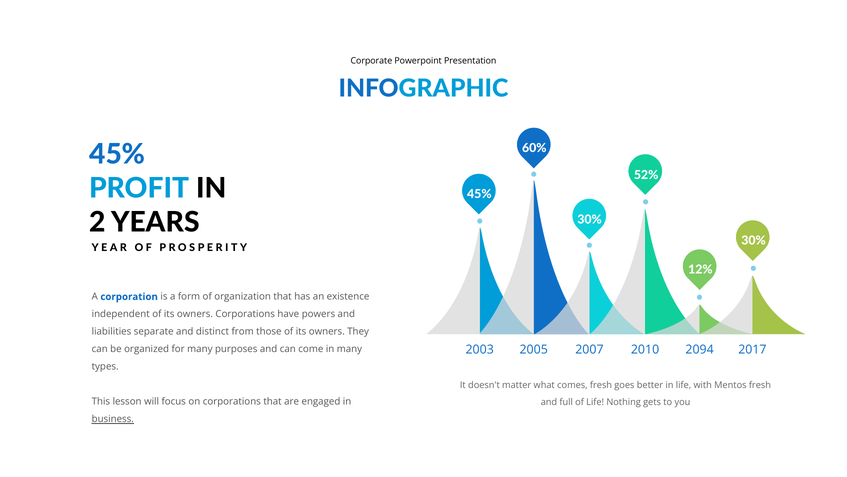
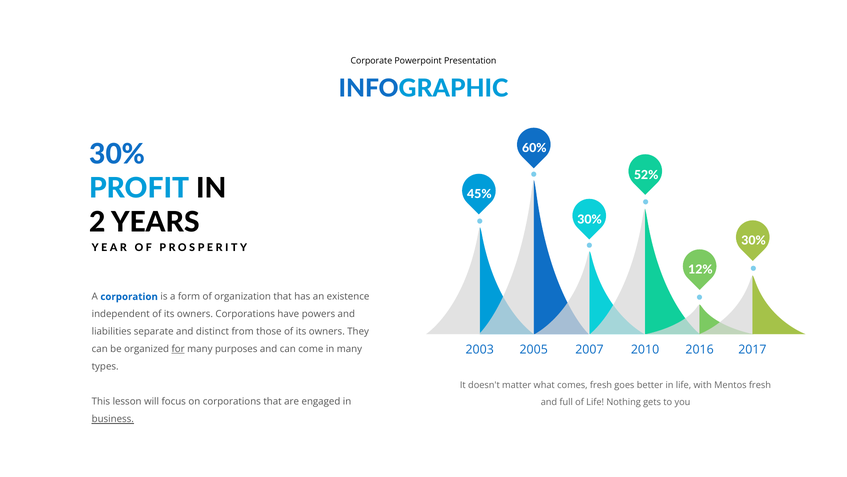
45%: 45% -> 30% (117, 154)
2094: 2094 -> 2016 (700, 349)
for underline: none -> present (178, 349)
